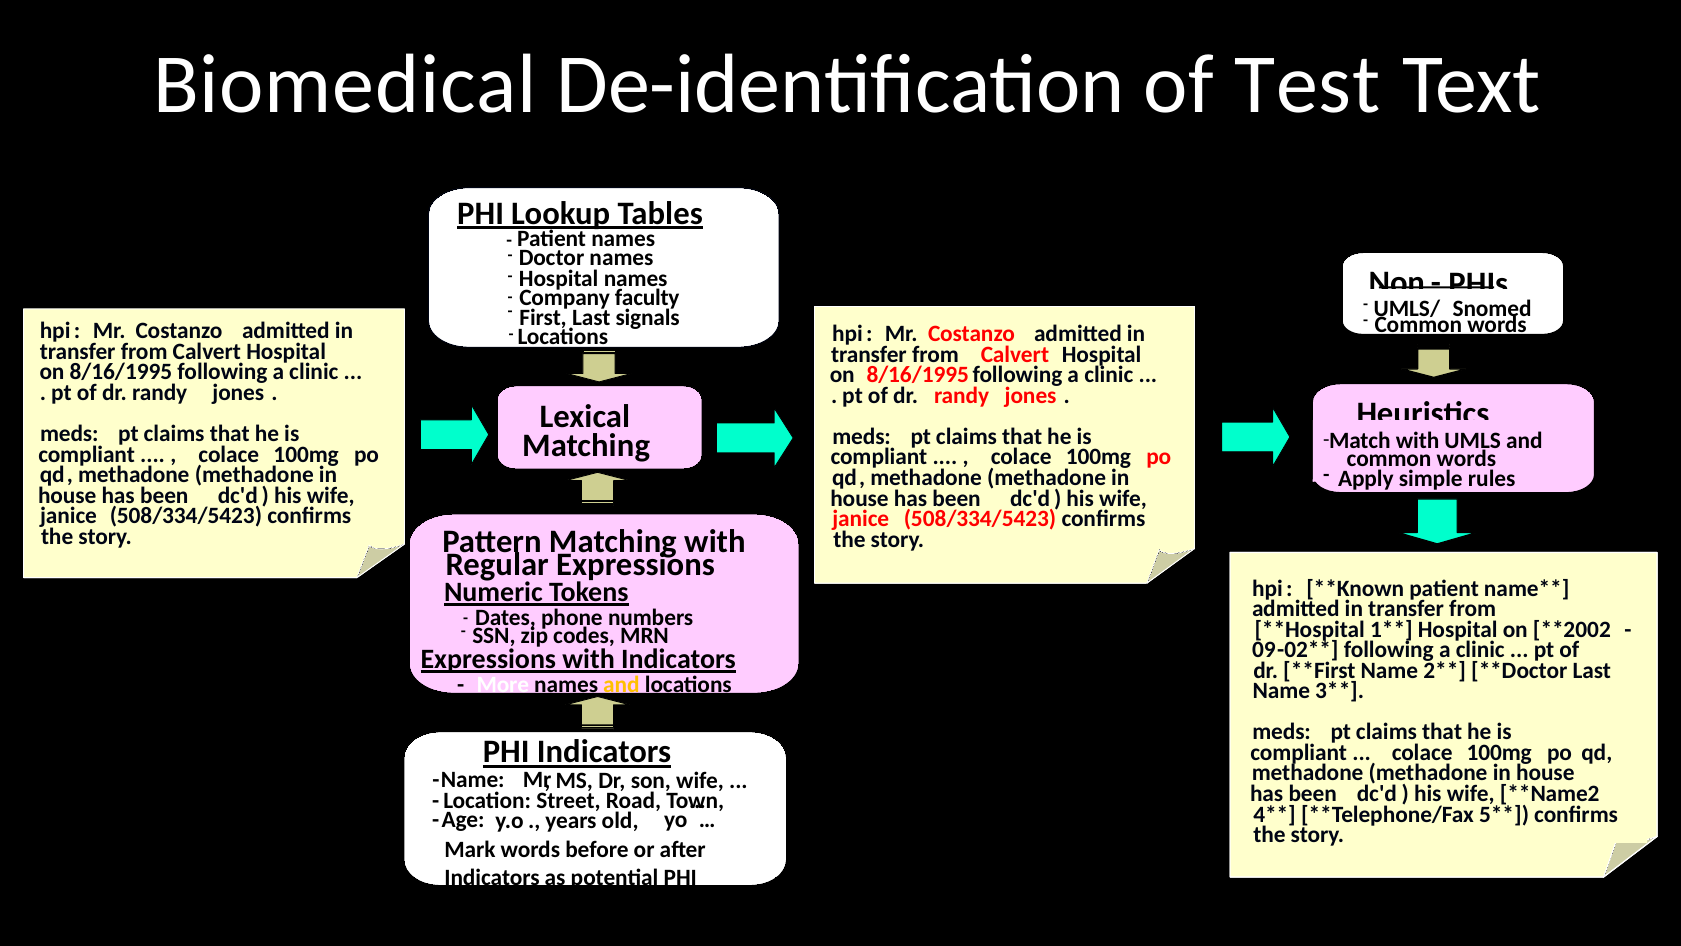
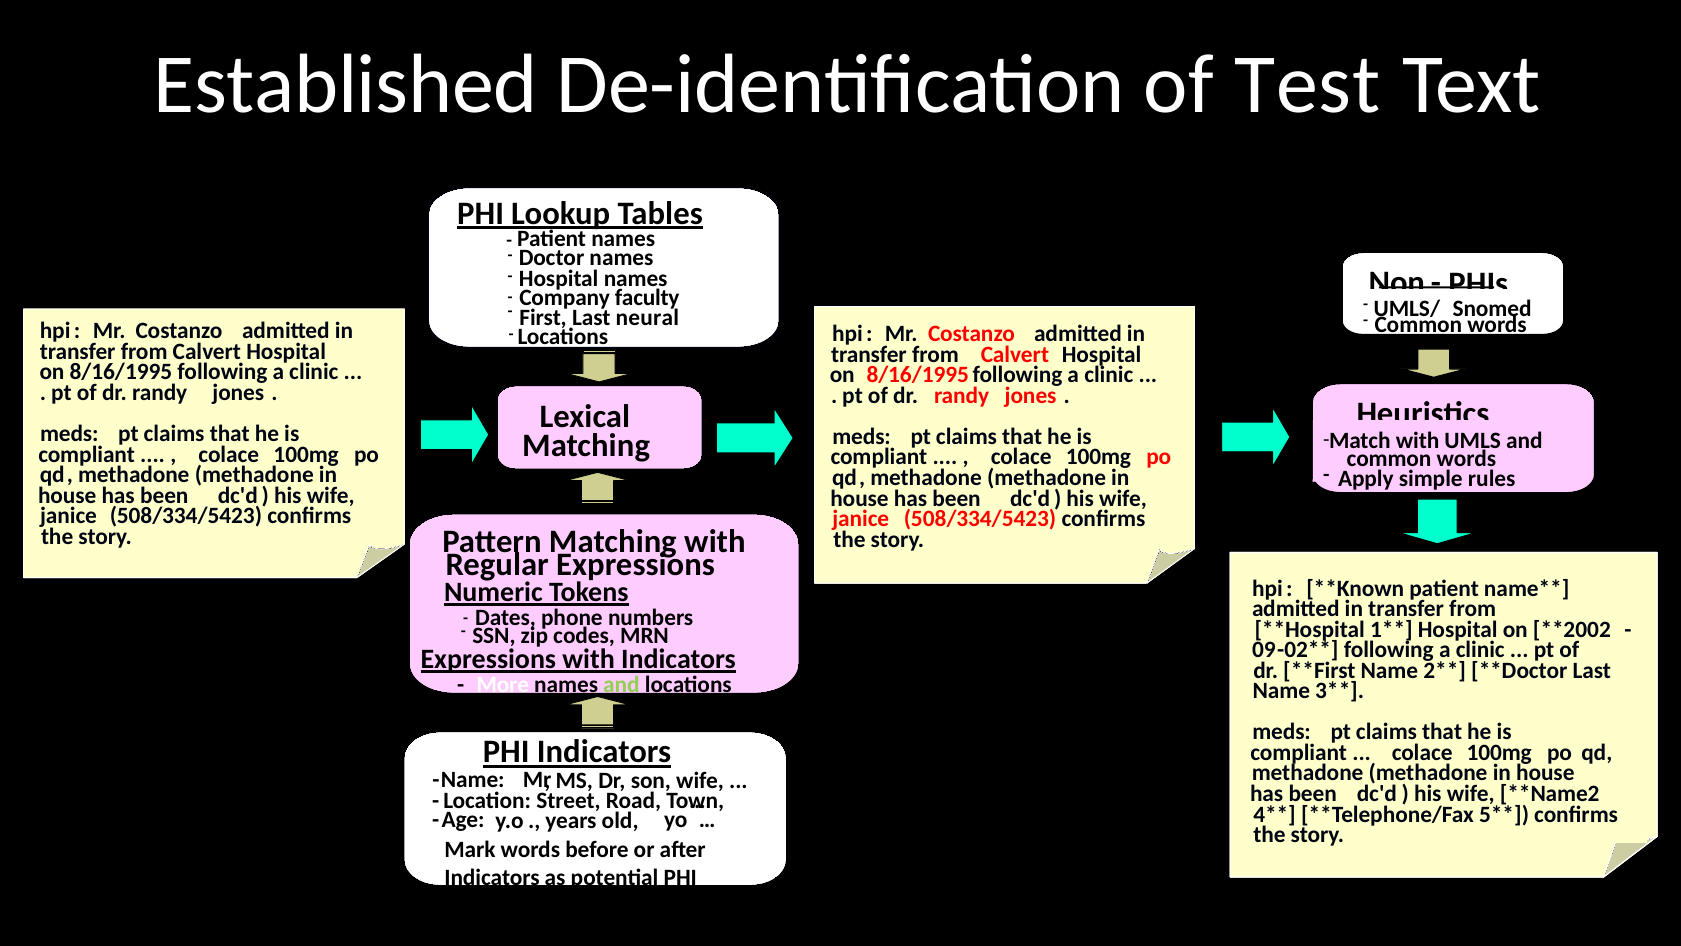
Biomedical: Biomedical -> Established (346, 85)
signals: signals -> neural (647, 318)
and colour: yellow -> light green (621, 685)
